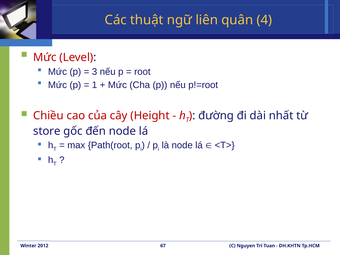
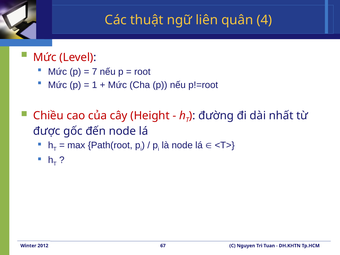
3: 3 -> 7 (95, 72)
store: store -> được (47, 131)
